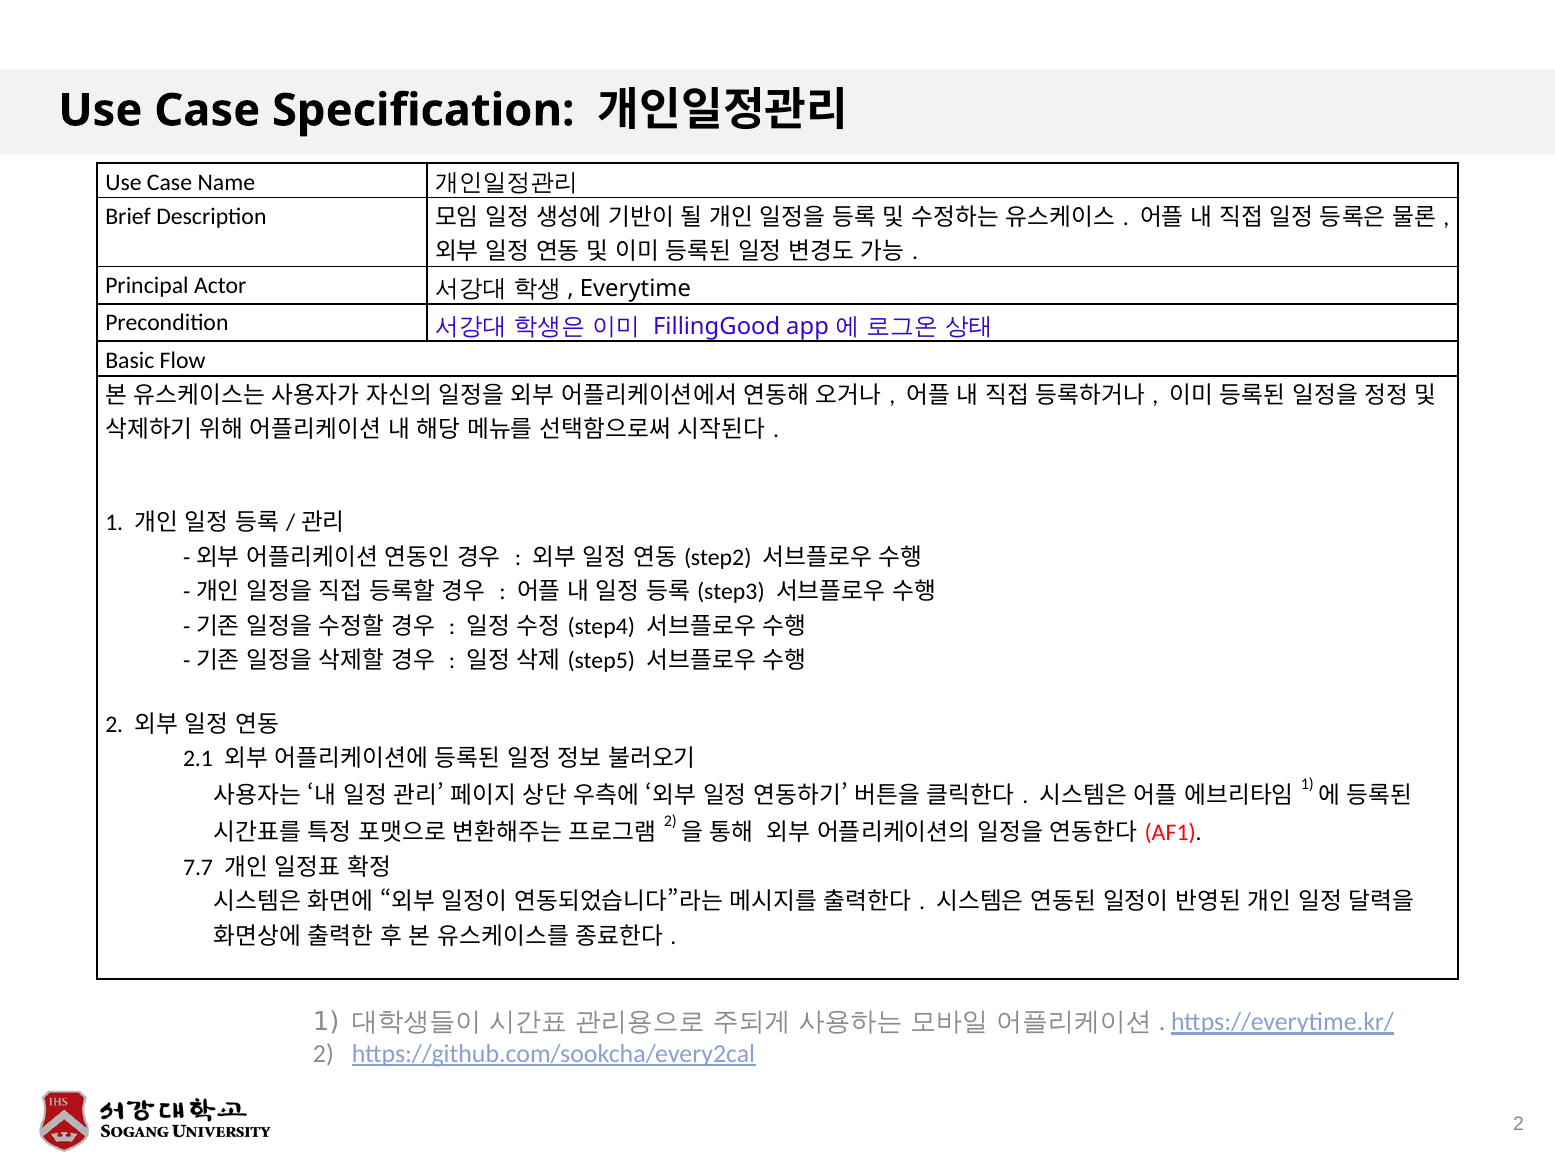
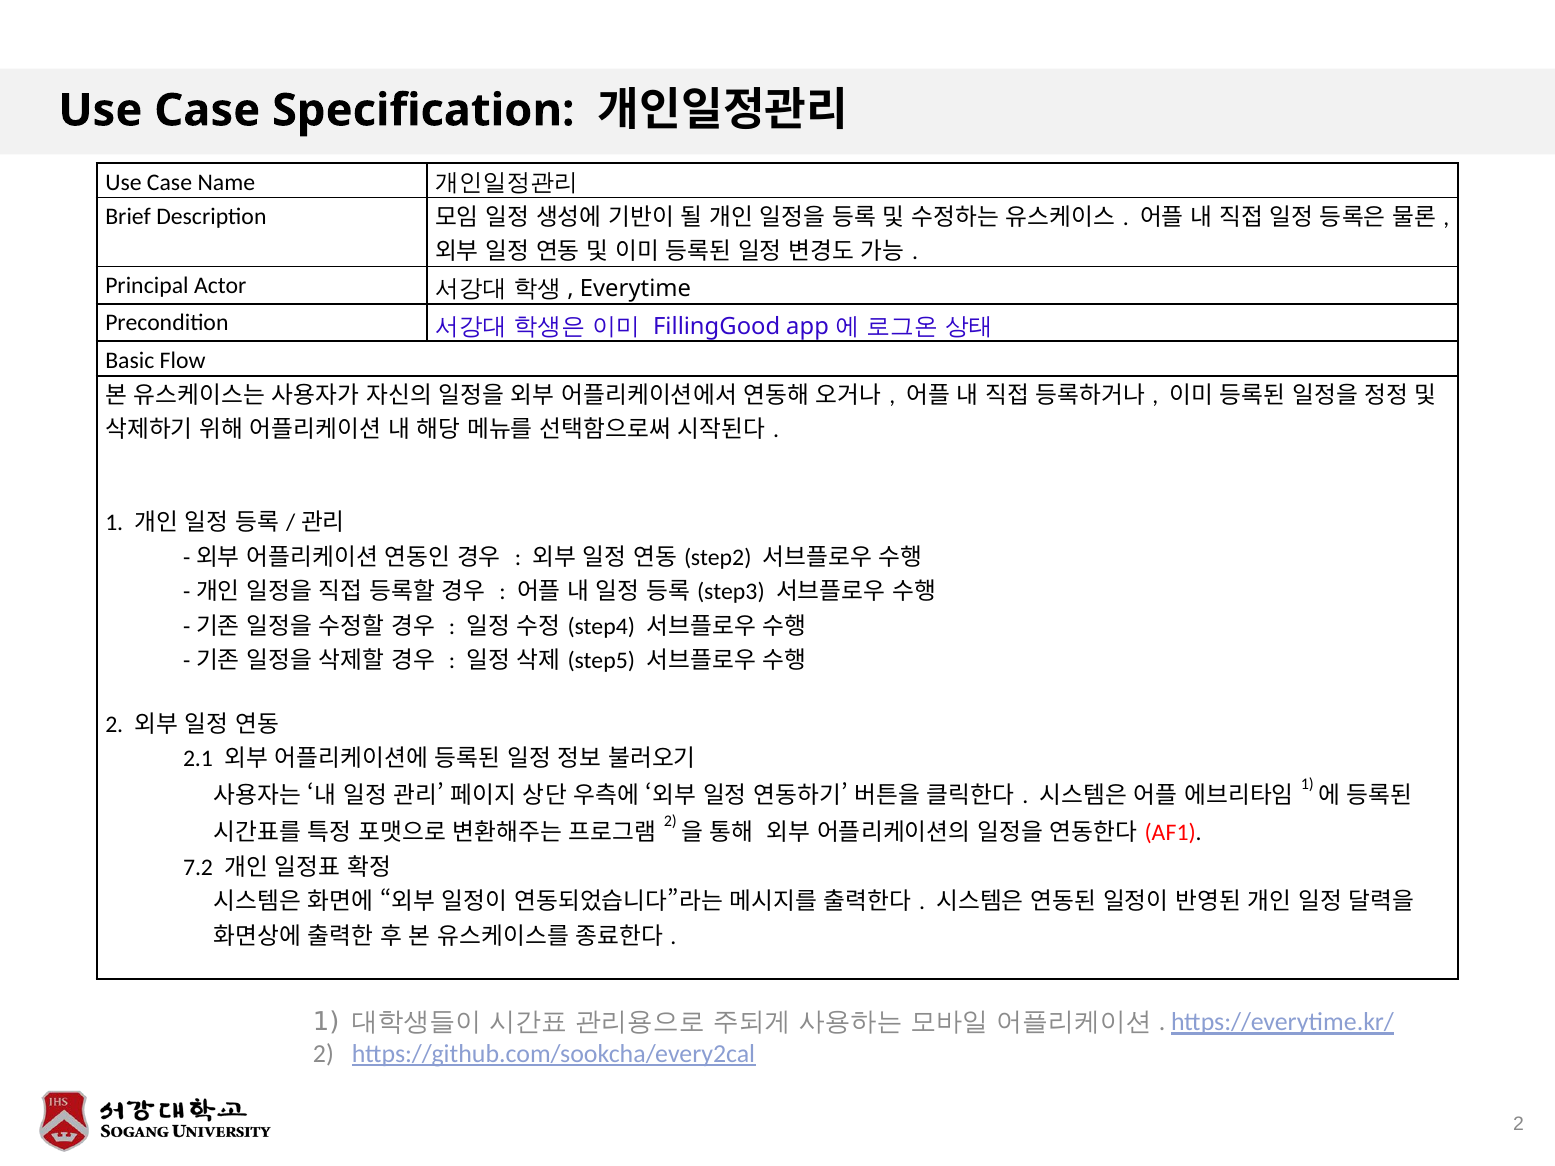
7.7: 7.7 -> 7.2 (198, 868)
